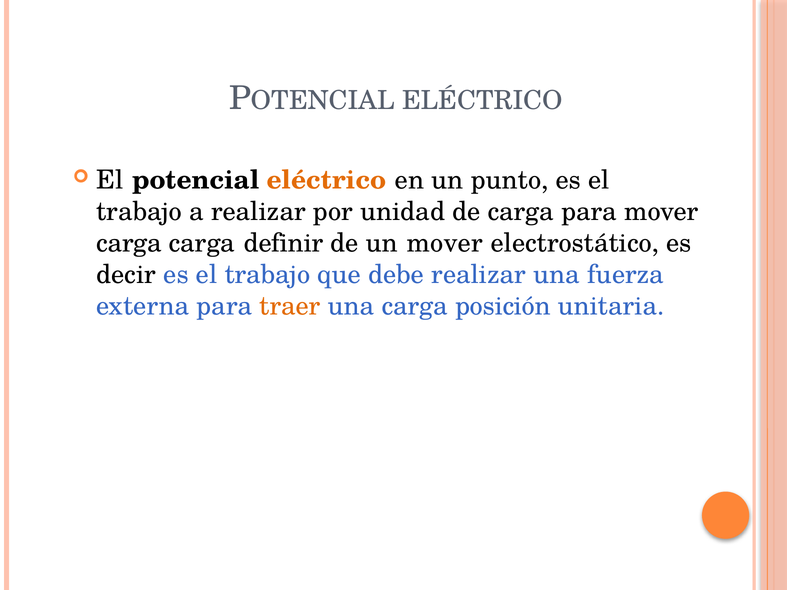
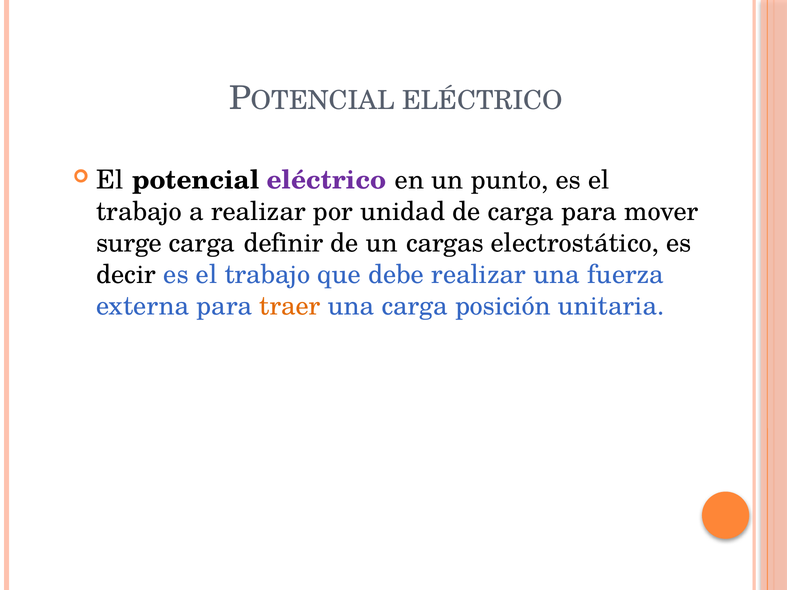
eléctrico colour: orange -> purple (326, 180)
carga: carga -> surge (129, 243)
un mover: mover -> cargas (445, 243)
